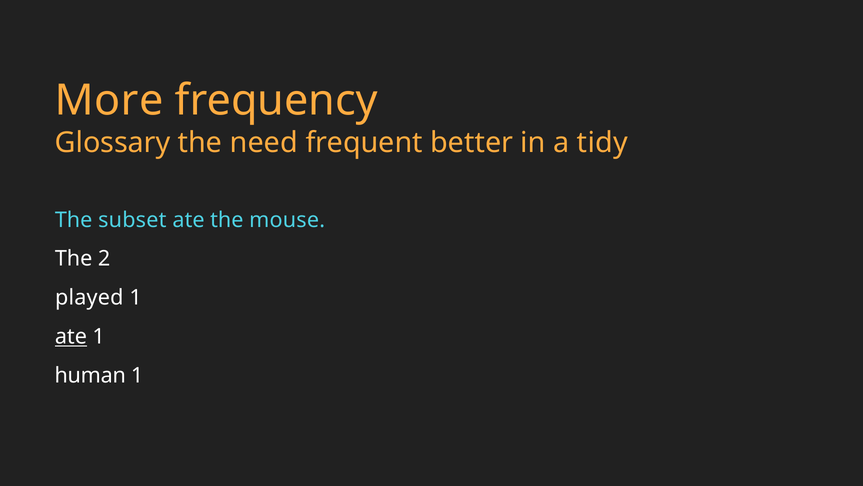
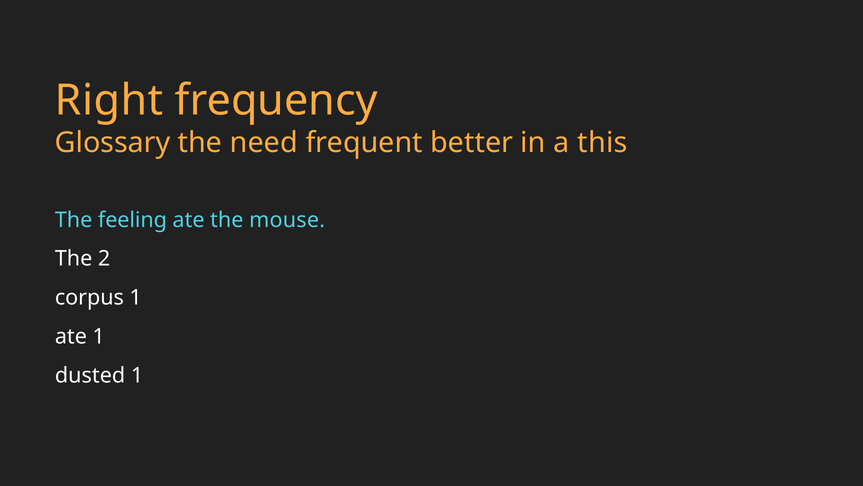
More: More -> Right (109, 100)
tidy: tidy -> this (603, 143)
subset: subset -> feeling (132, 220)
played: played -> corpus (89, 297)
ate underline: present -> none (71, 336)
human: human -> dusted (90, 375)
